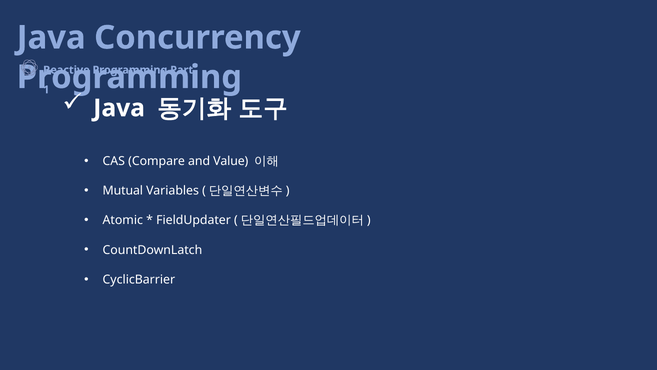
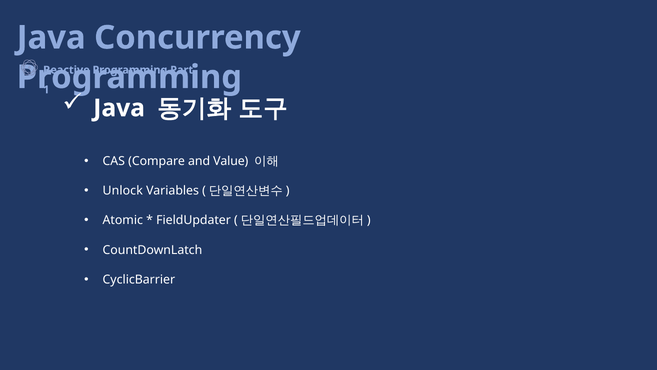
Mutual: Mutual -> Unlock (123, 191)
